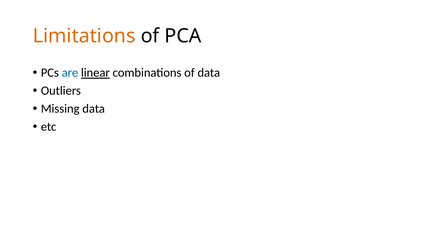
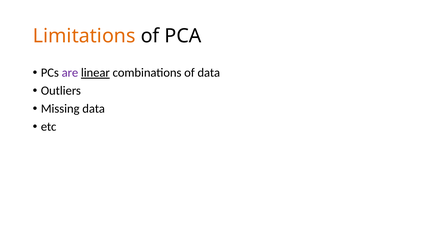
are colour: blue -> purple (70, 73)
